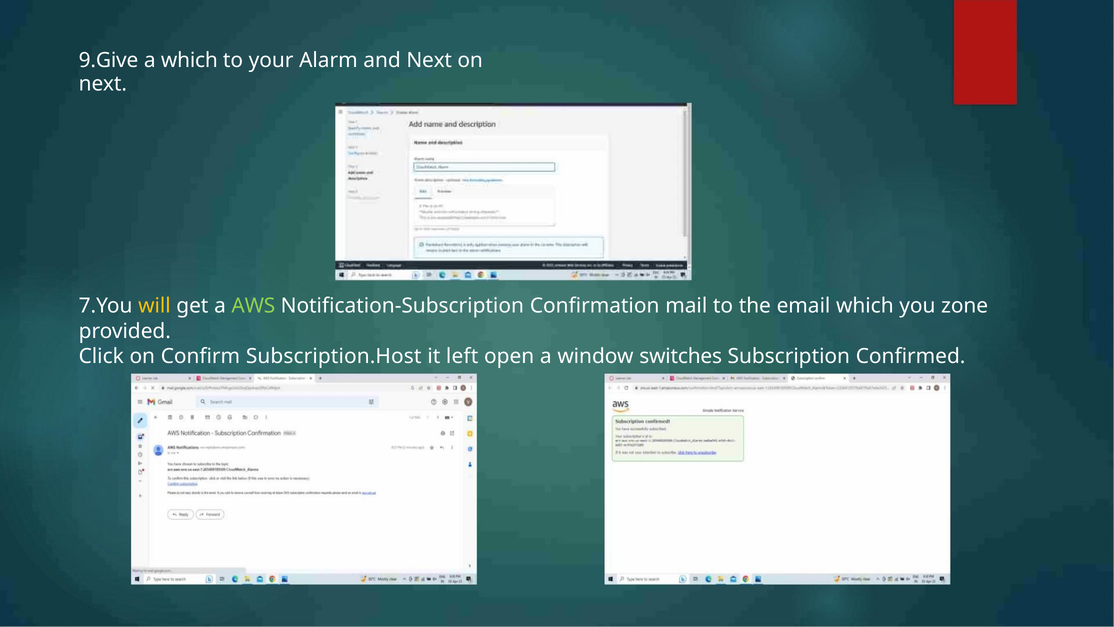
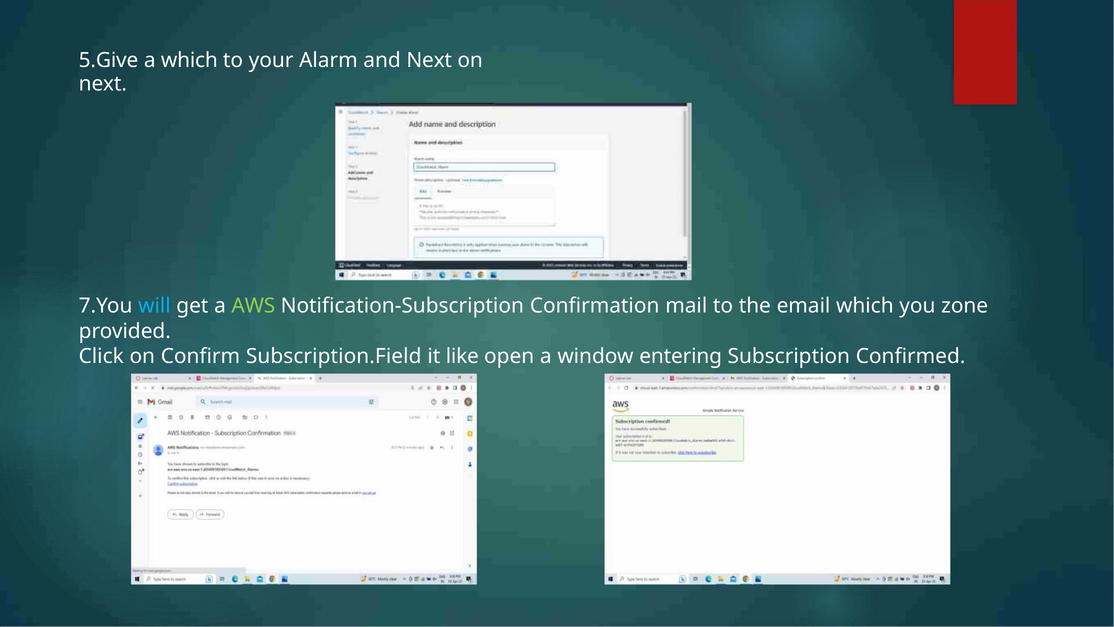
9.Give: 9.Give -> 5.Give (109, 60)
will colour: yellow -> light blue (154, 306)
Subscription.Host: Subscription.Host -> Subscription.Field (334, 356)
left: left -> like (462, 356)
switches: switches -> entering (681, 356)
